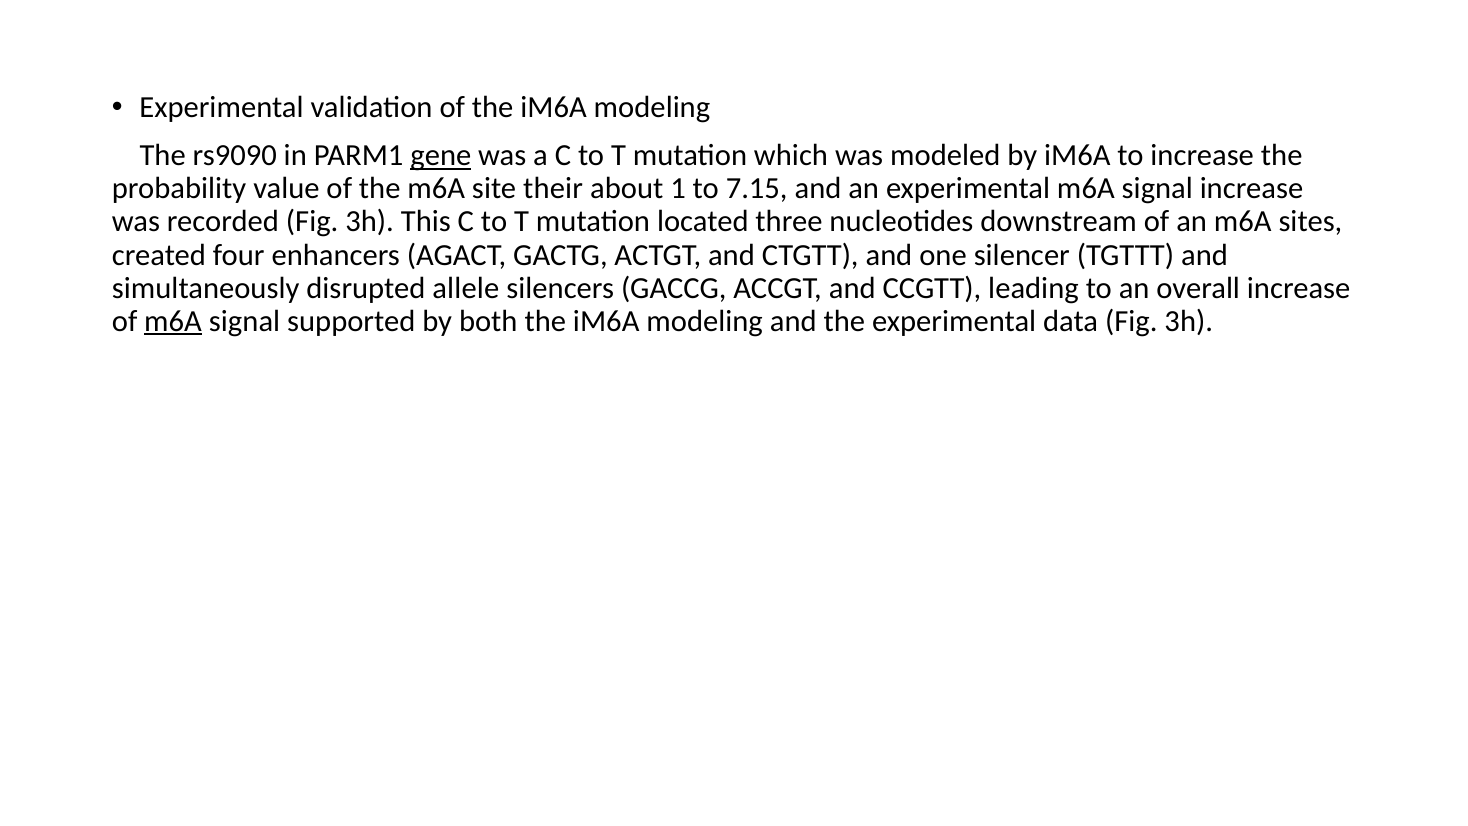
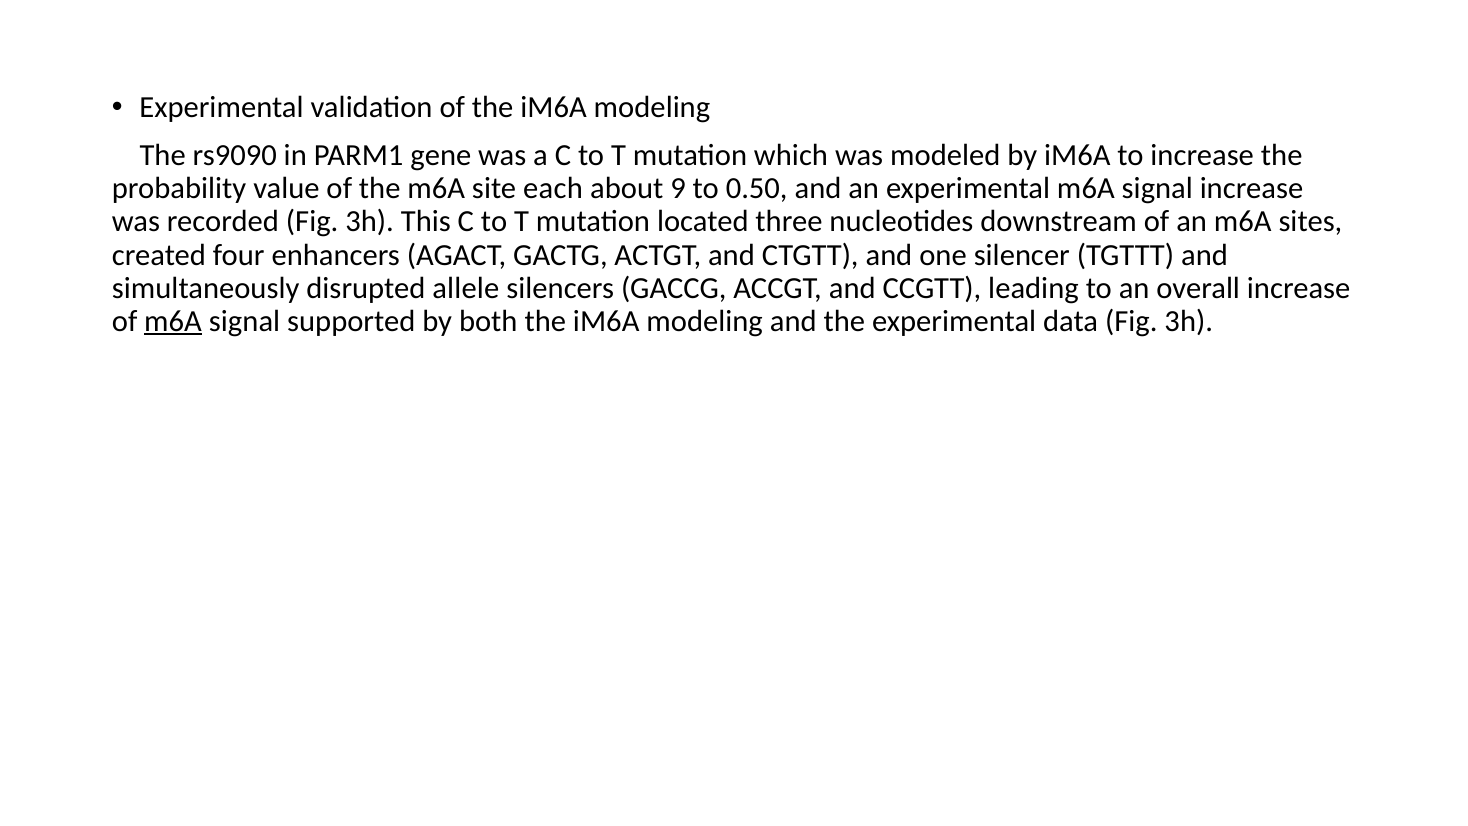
gene underline: present -> none (441, 156)
their: their -> each (553, 189)
1: 1 -> 9 (678, 189)
7.15: 7.15 -> 0.50 (757, 189)
